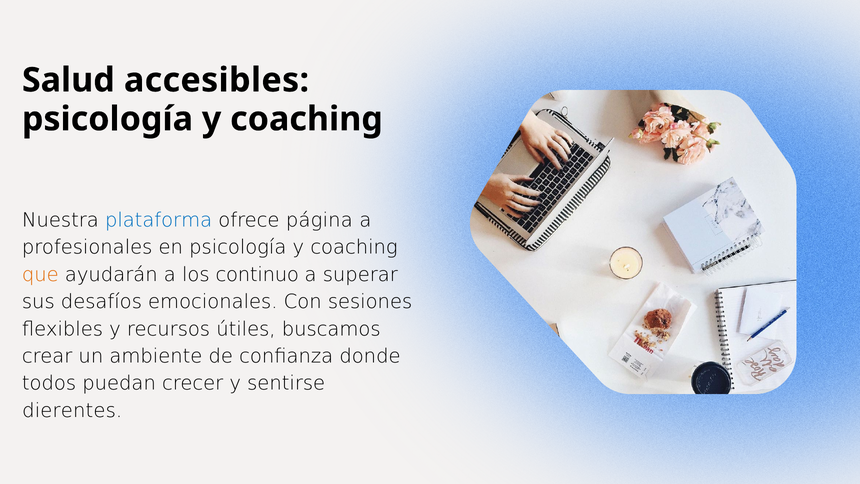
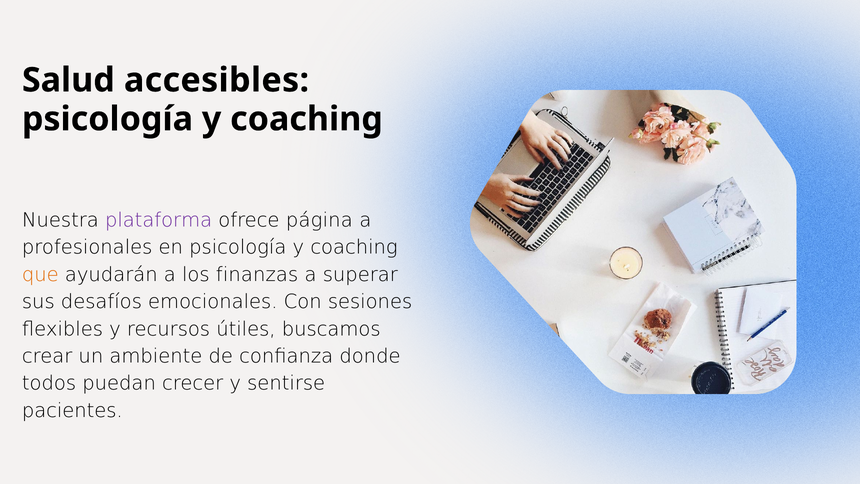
plataforma colour: blue -> purple (159, 220)
continuo: continuo -> finanzas (257, 275)
dierentes: dierentes -> pacientes (72, 410)
